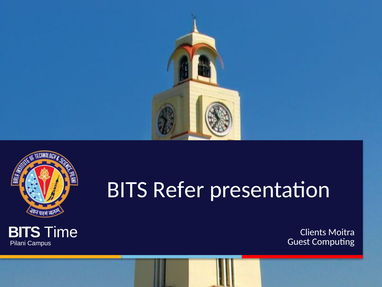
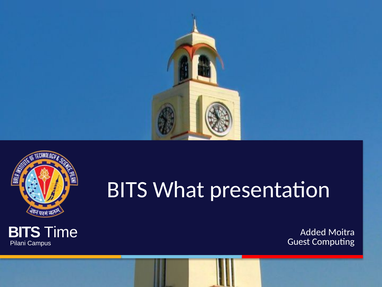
Refer: Refer -> What (179, 189)
Clients: Clients -> Added (313, 232)
